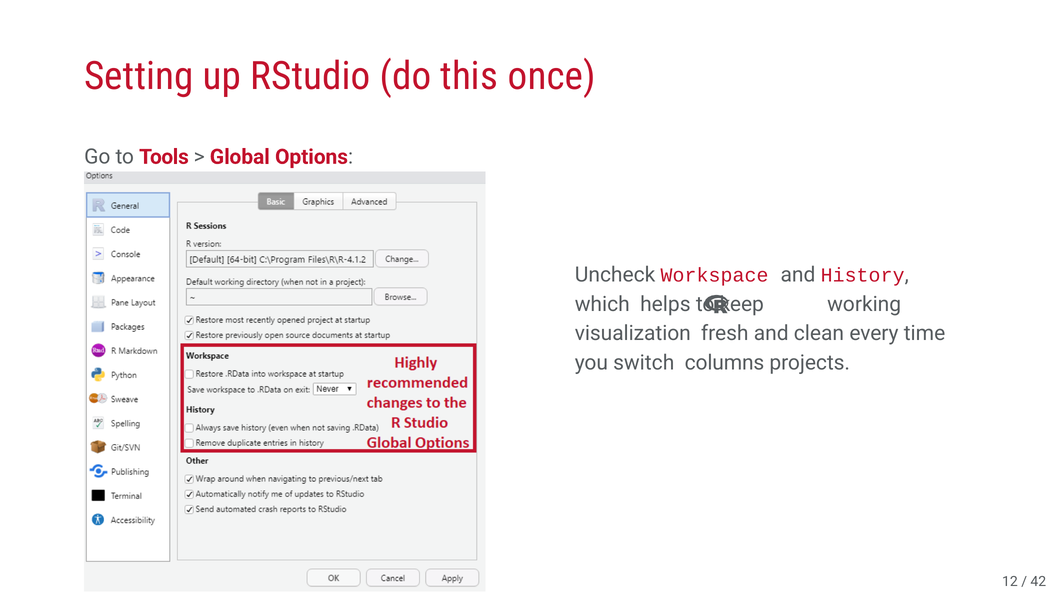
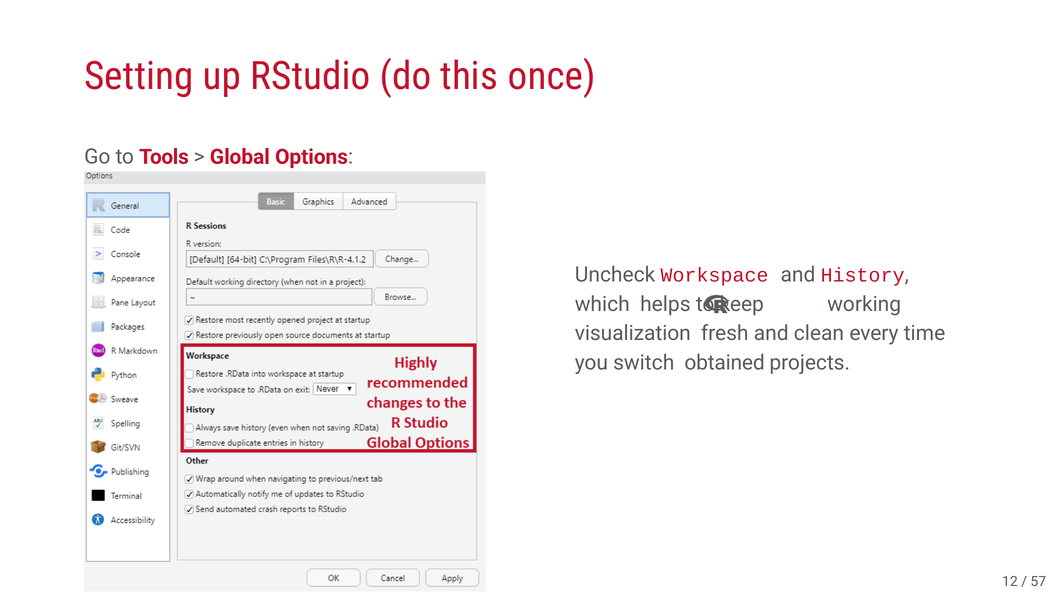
columns: columns -> obtained (725, 363)
42: 42 -> 57 (1038, 582)
